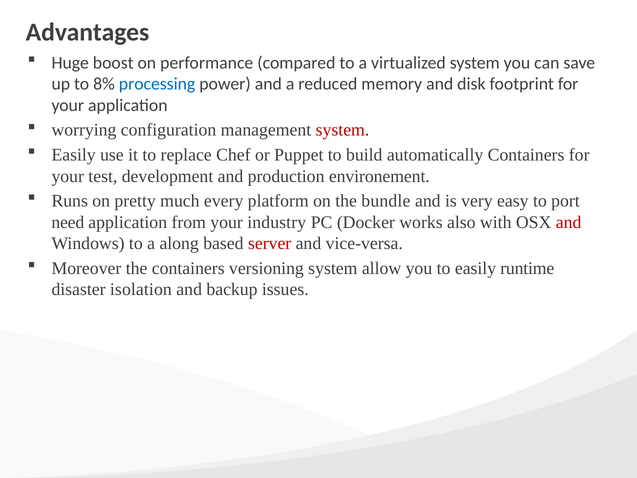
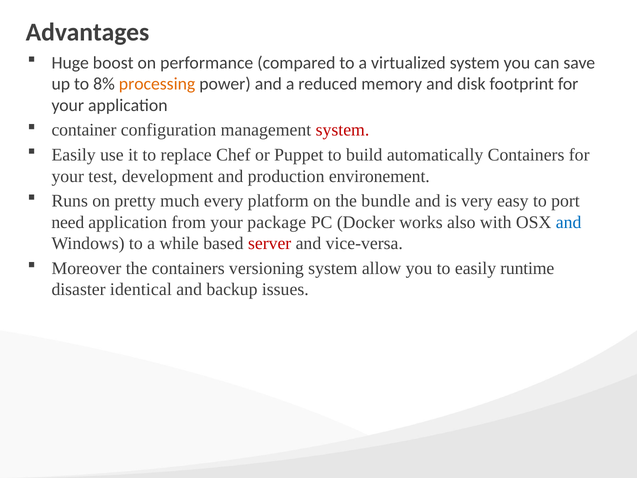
processing colour: blue -> orange (157, 84)
worrying: worrying -> container (84, 130)
industry: industry -> package (277, 222)
and colour: red -> blue (569, 222)
along: along -> while (179, 243)
isolation: isolation -> identical (141, 289)
